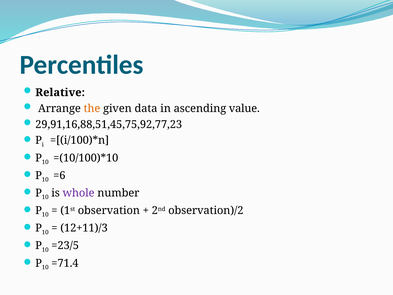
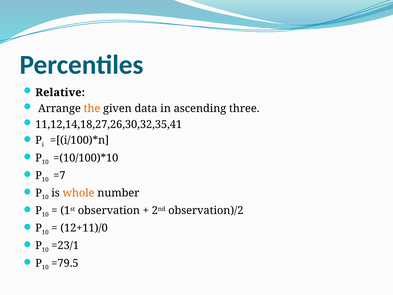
value: value -> three (244, 108)
29,91,16,88,51,45,75,92,77,23: 29,91,16,88,51,45,75,92,77,23 -> 11,12,14,18,27,26,30,32,35,41 (109, 124)
=6: =6 -> =7 (59, 175)
whole colour: purple -> orange (79, 193)
12+11)/3: 12+11)/3 -> 12+11)/0 (84, 228)
=23/5: =23/5 -> =23/1 (65, 245)
=71.4: =71.4 -> =79.5 (65, 263)
